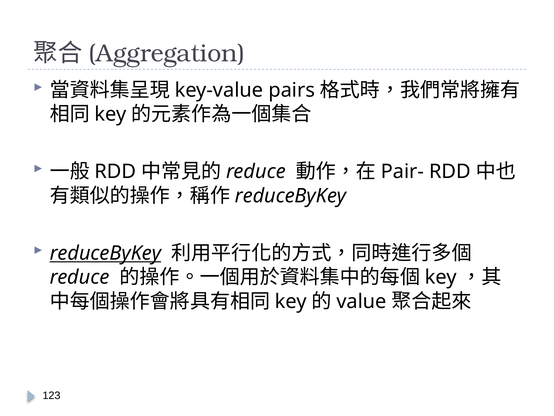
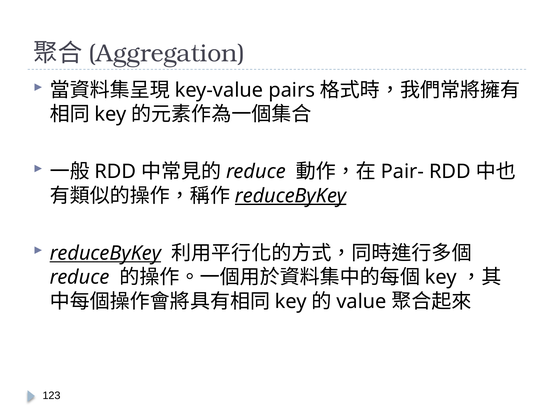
reduceByKey underline: none -> present (291, 196)
